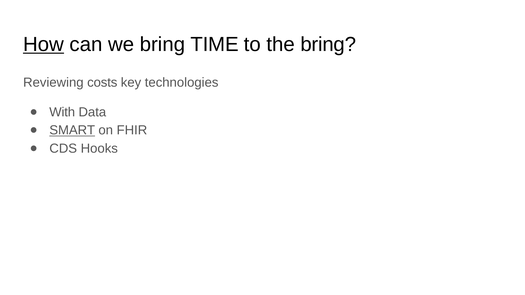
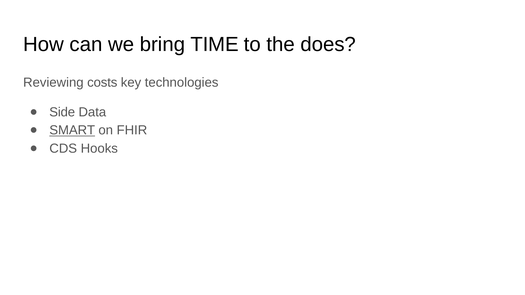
How underline: present -> none (44, 44)
the bring: bring -> does (328, 44)
With: With -> Side (62, 112)
